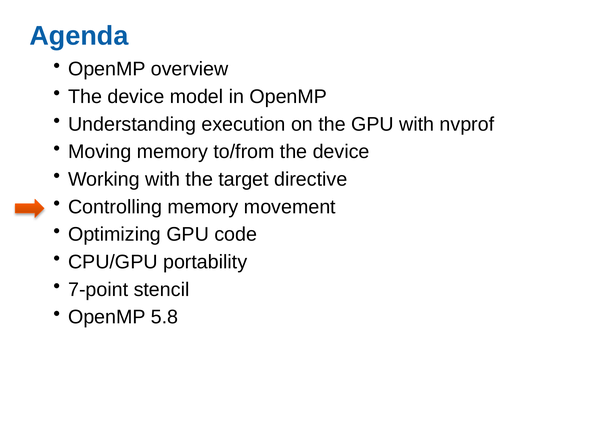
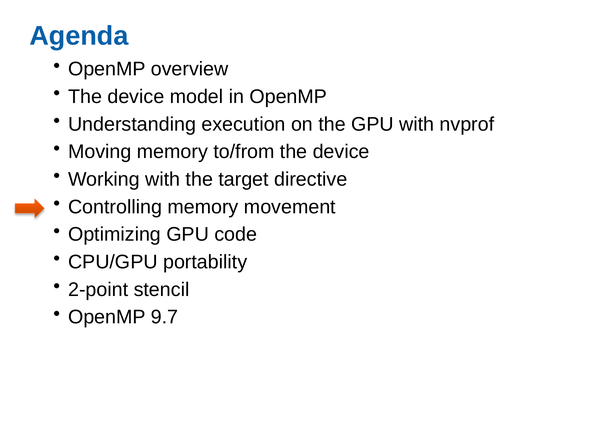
7-point: 7-point -> 2-point (98, 289)
5.8: 5.8 -> 9.7 (164, 317)
